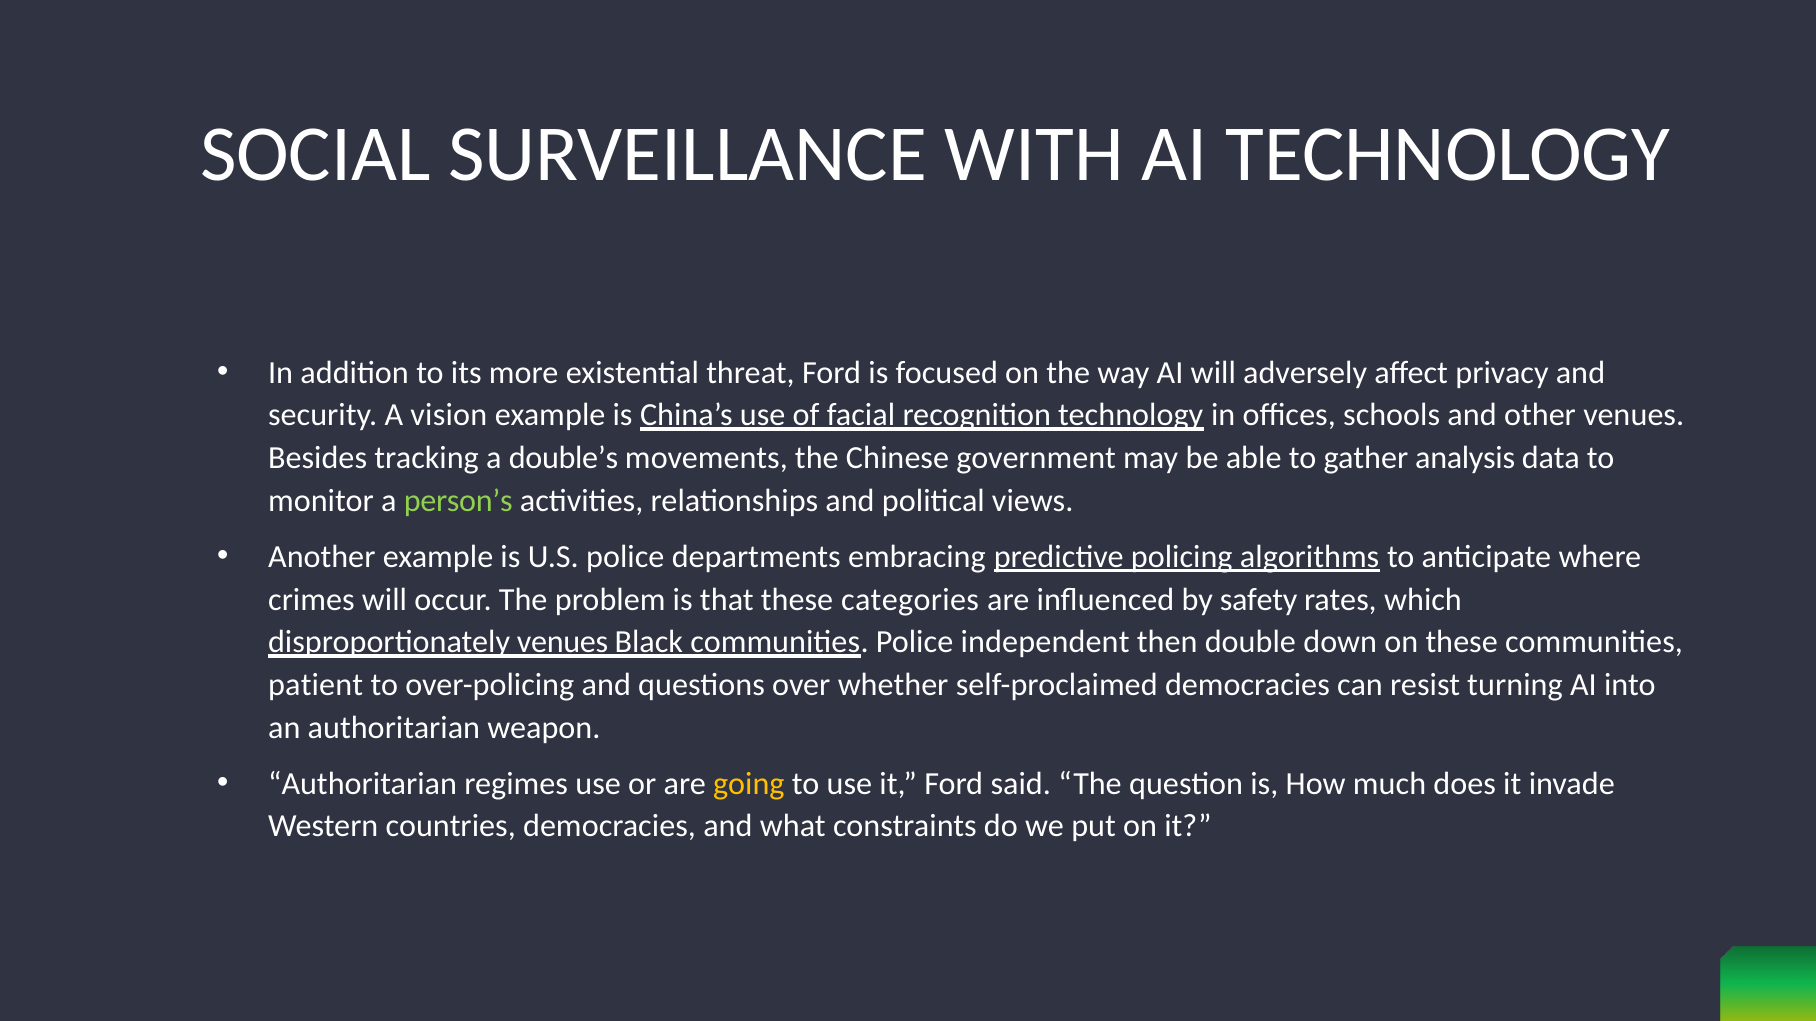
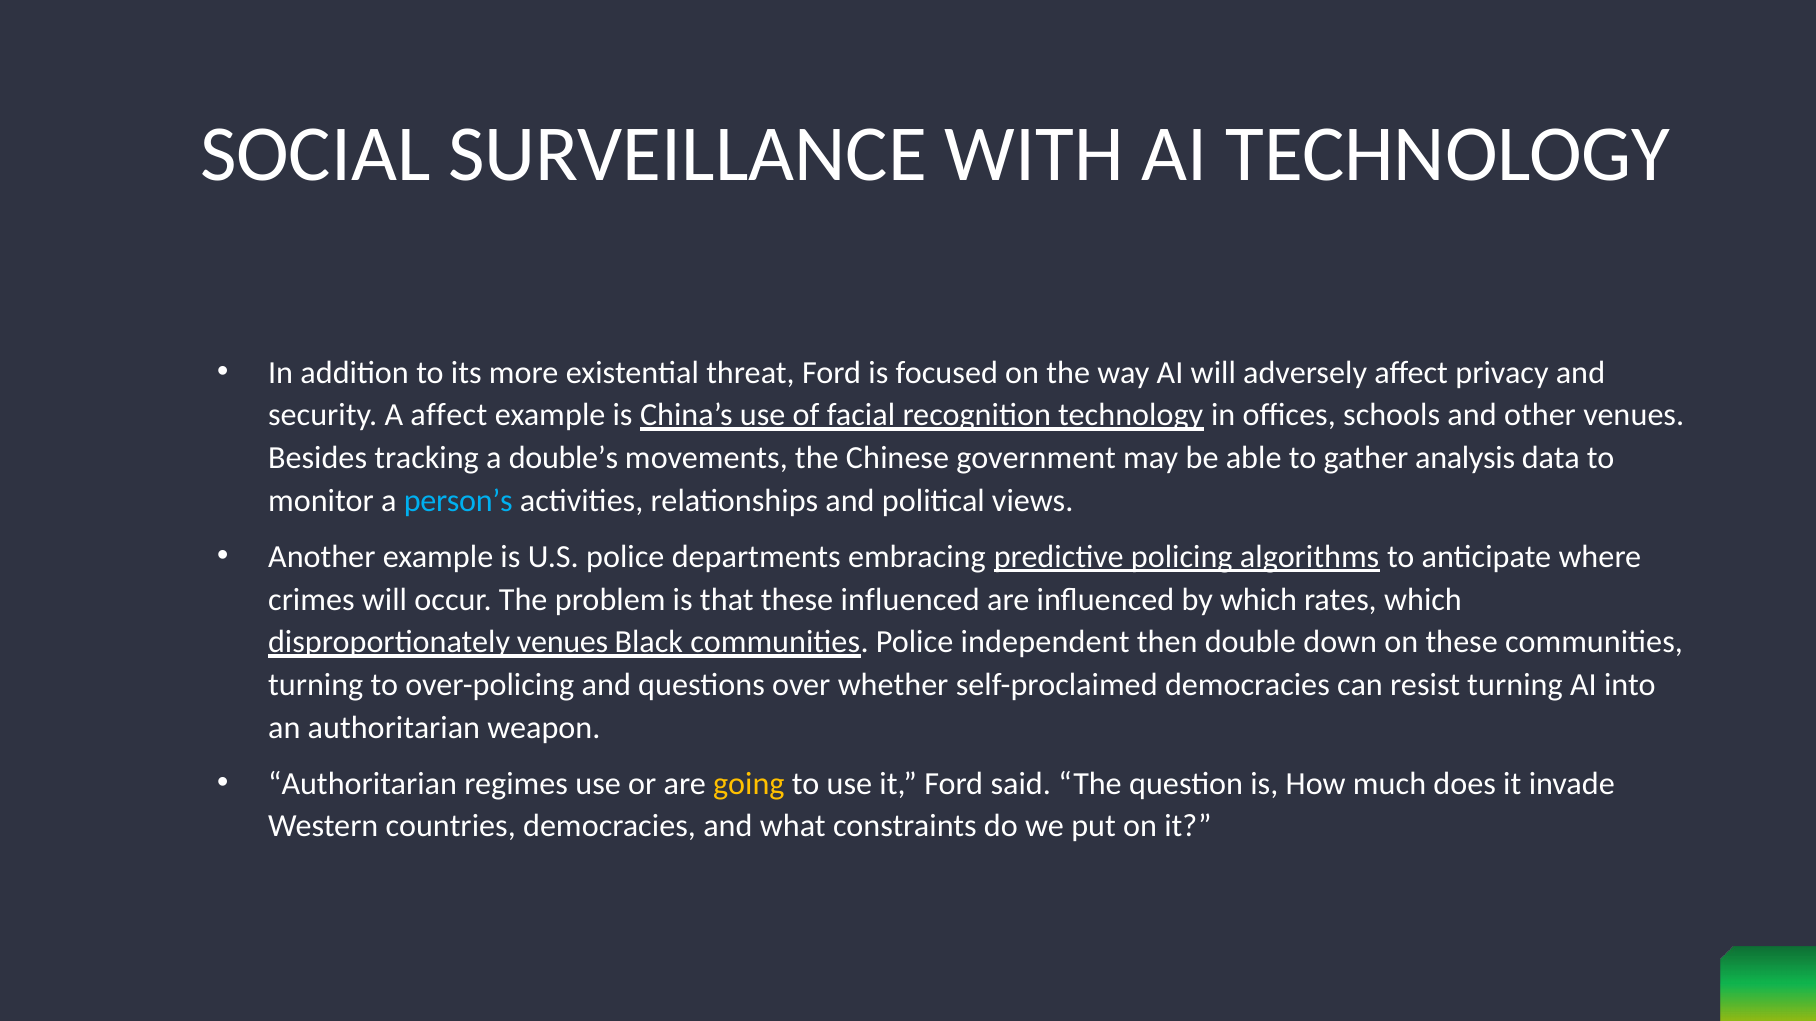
A vision: vision -> affect (449, 415)
person’s colour: light green -> light blue (458, 501)
these categories: categories -> influenced (910, 600)
by safety: safety -> which (1259, 600)
patient: patient -> turning (316, 686)
